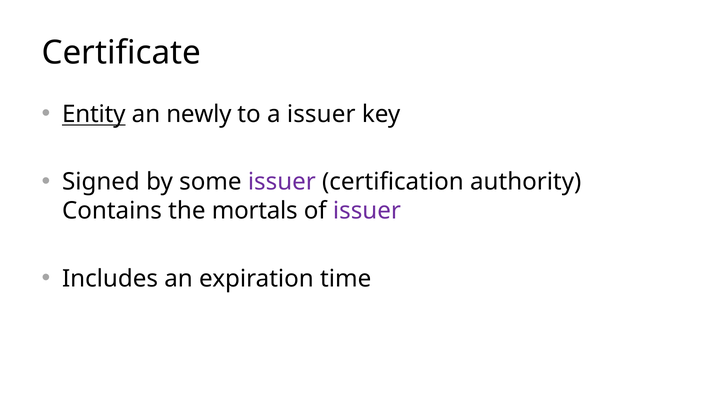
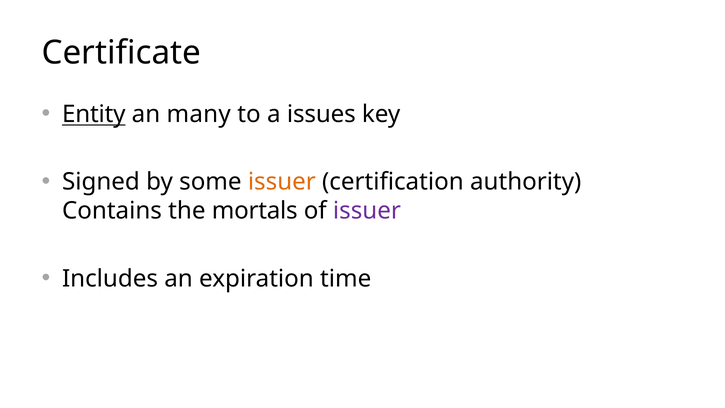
newly: newly -> many (199, 114)
a issuer: issuer -> issues (321, 114)
issuer colour: purple -> orange (282, 182)
